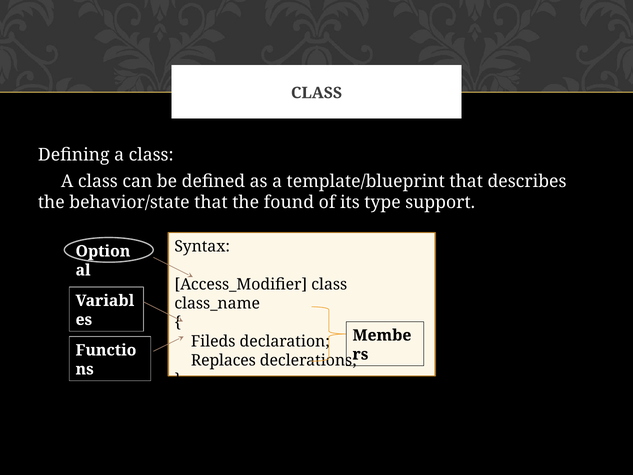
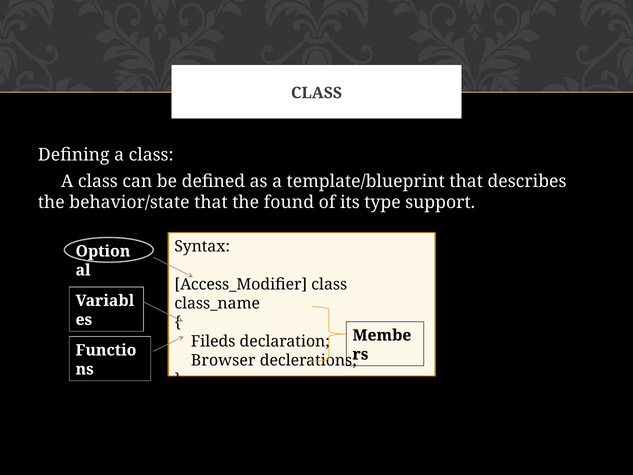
Replaces: Replaces -> Browser (223, 360)
